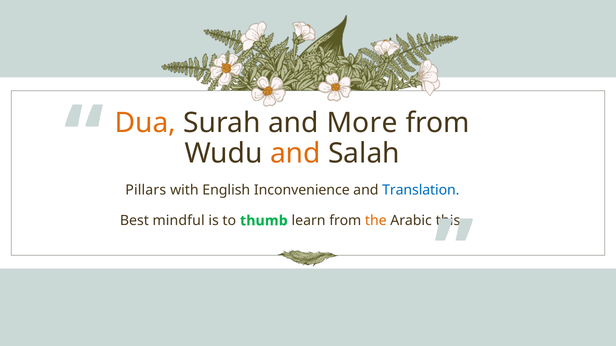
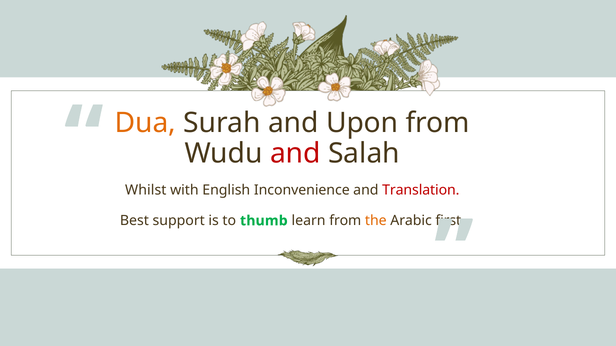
More: More -> Upon (362, 123)
and colour: orange -> red (295, 154)
Pillars: Pillars -> Whilst (146, 191)
Translation colour: blue -> red (421, 191)
mindful: mindful -> support (179, 221)
this: this -> first (450, 221)
